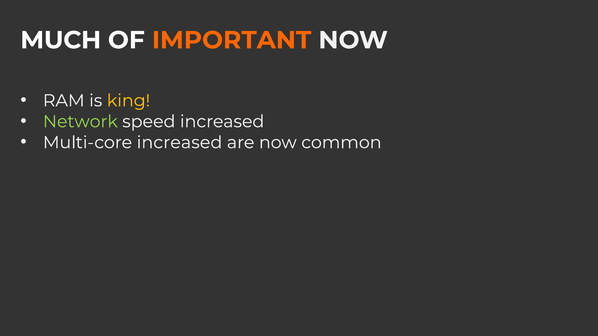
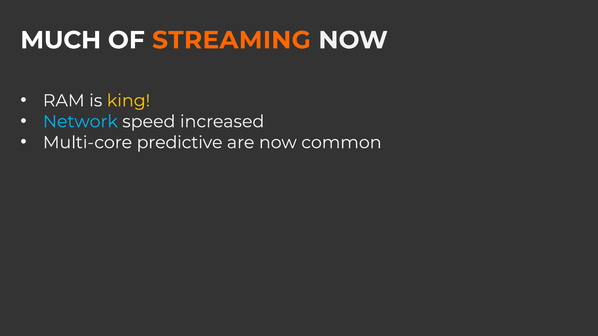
IMPORTANT: IMPORTANT -> STREAMING (231, 40)
Network colour: light green -> light blue (80, 122)
Multi-core increased: increased -> predictive (180, 143)
